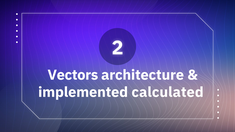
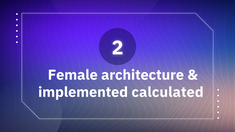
Vectors: Vectors -> Female (73, 75)
